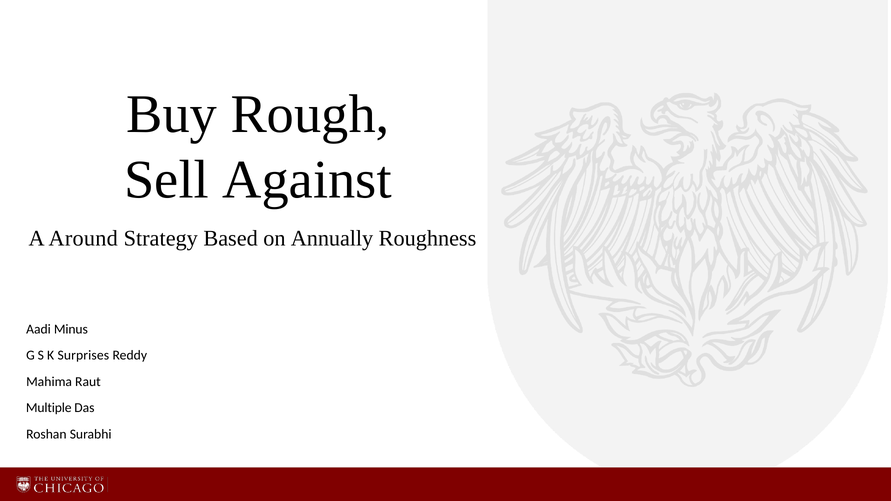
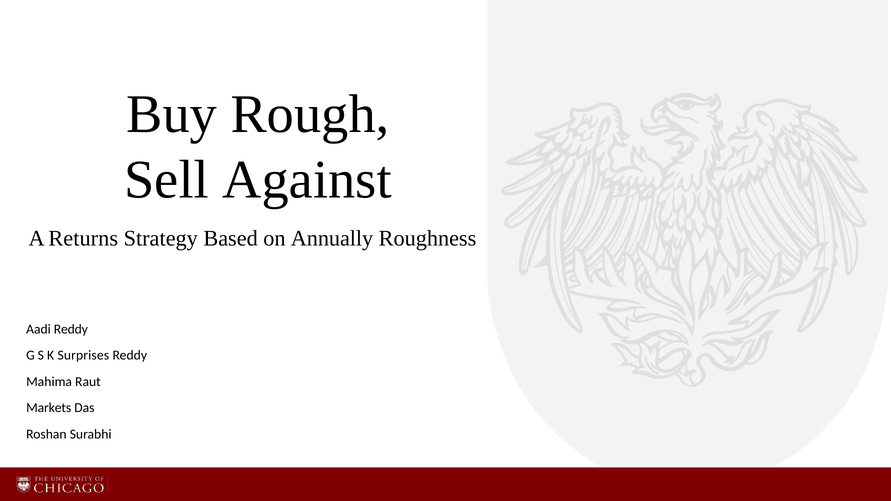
Around: Around -> Returns (83, 239)
Aadi Minus: Minus -> Reddy (71, 329)
Multiple: Multiple -> Markets (49, 408)
